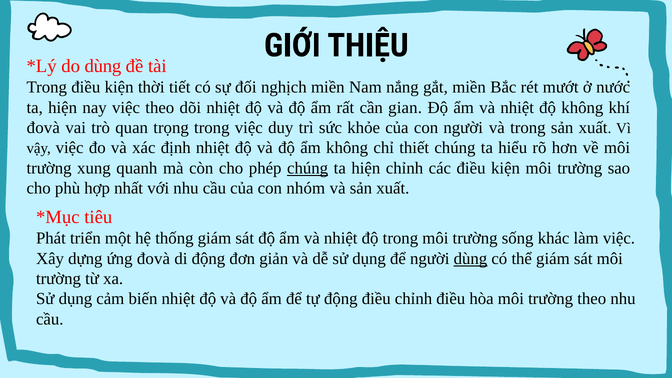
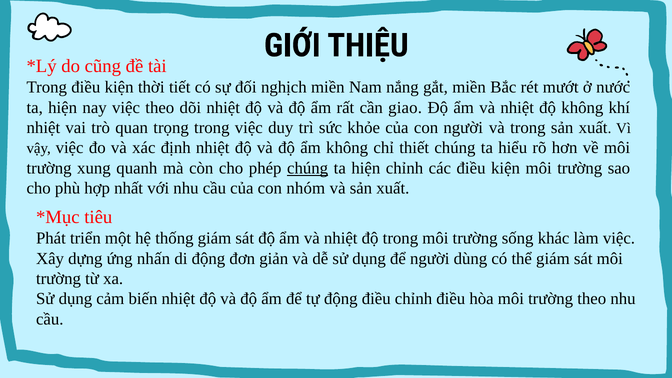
do dùng: dùng -> cũng (103, 66)
gian: gian -> giao (405, 108)
đovà: đovà -> nhiệt (43, 128)
ứng đovà: đovà -> nhấn (153, 259)
dùng underline: present -> none (470, 259)
